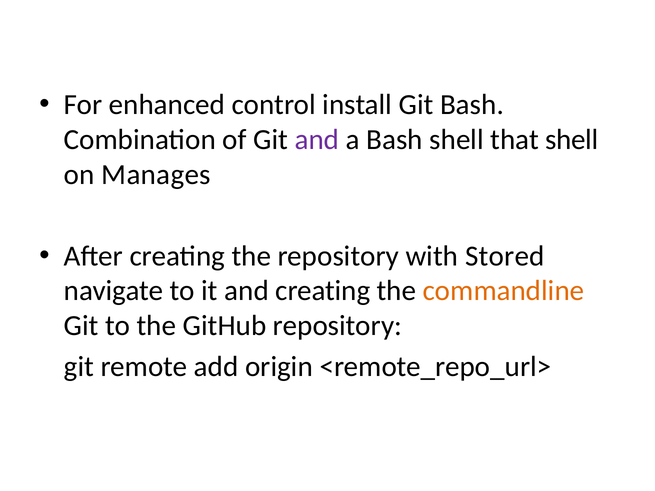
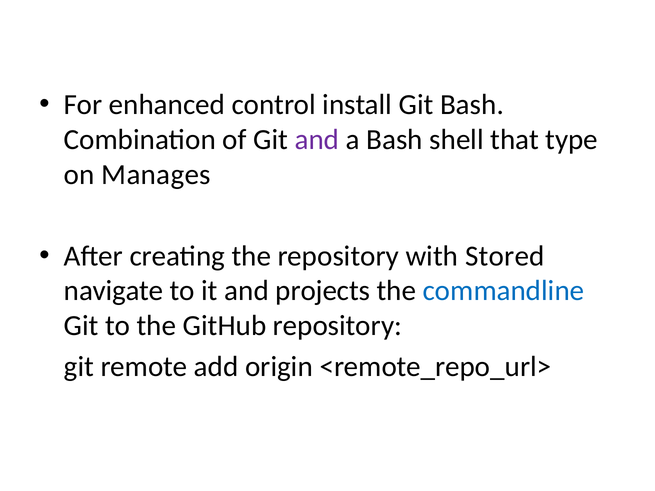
that shell: shell -> type (572, 140)
and creating: creating -> projects (323, 291)
commandline colour: orange -> blue (504, 291)
